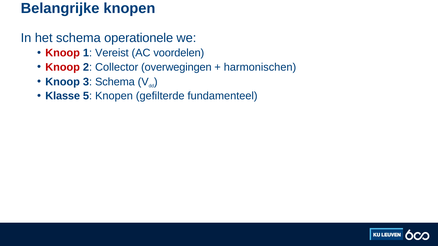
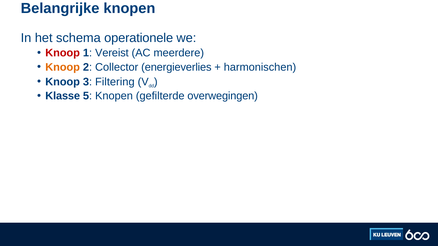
voordelen: voordelen -> meerdere (179, 53)
Knoop colour: red -> orange (63, 67)
overwegingen: overwegingen -> energieverlies (176, 67)
3 Schema: Schema -> Filtering (115, 82)
fundamenteel: fundamenteel -> overwegingen (223, 96)
